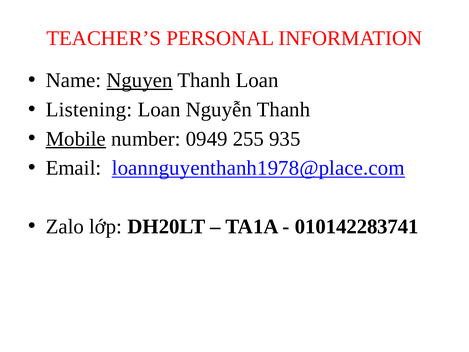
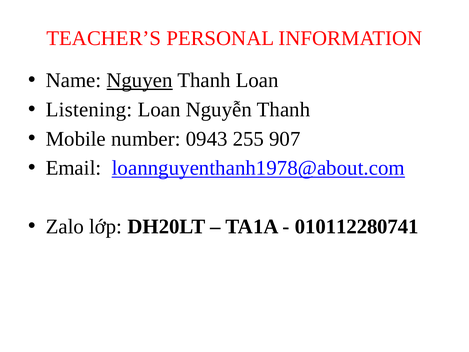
Mobile underline: present -> none (76, 139)
0949: 0949 -> 0943 (207, 139)
935: 935 -> 907 (285, 139)
loannguyenthanh1978@place.com: loannguyenthanh1978@place.com -> loannguyenthanh1978@about.com (258, 168)
010142283741: 010142283741 -> 010112280741 (357, 226)
